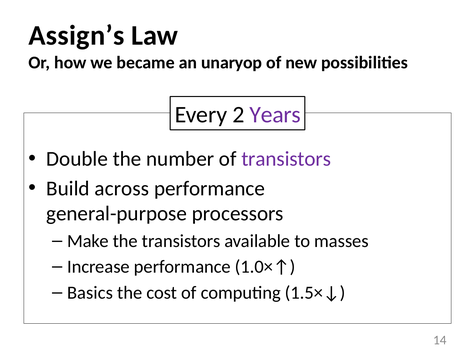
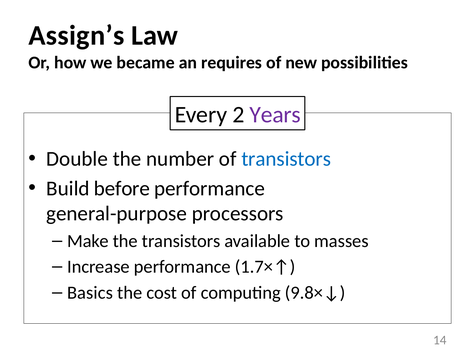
unaryop: unaryop -> requires (232, 63)
transistors colour: purple -> blue (286, 159)
across: across -> before (122, 189)
1.0×↑: 1.0×↑ -> 1.7×↑ (265, 267)
1.5×↓: 1.5×↓ -> 9.8×↓ (315, 293)
